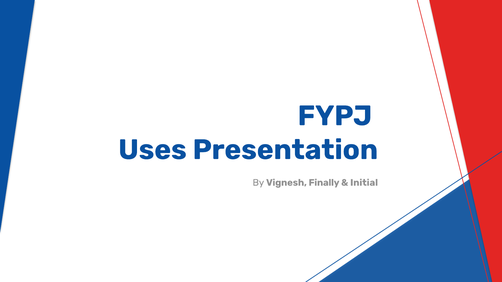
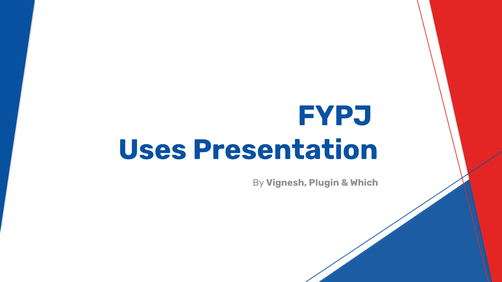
Finally: Finally -> Plugin (324, 183)
Initial: Initial -> Which (364, 183)
